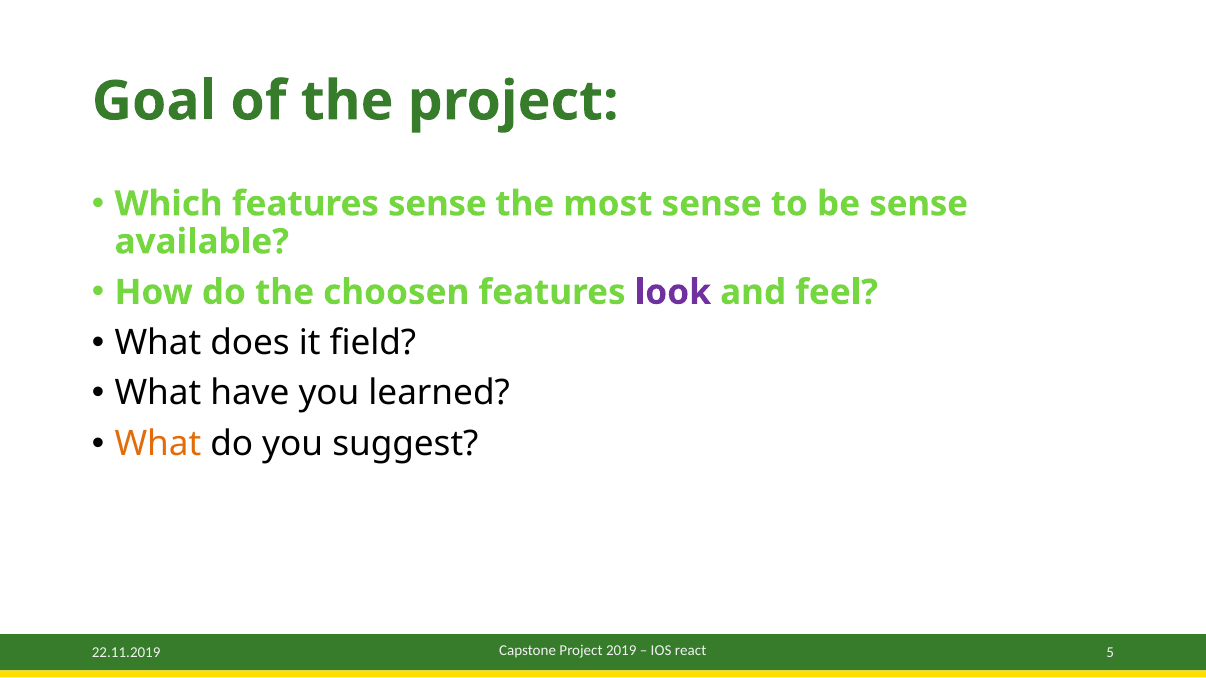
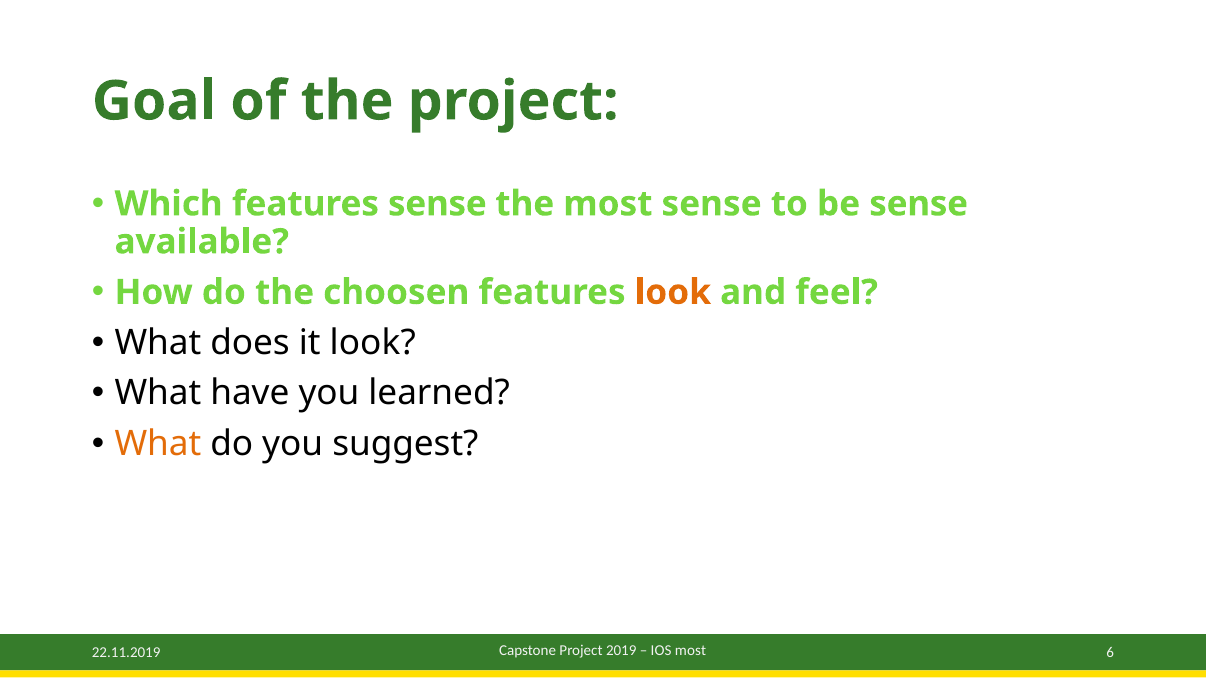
look colour: purple -> orange (673, 292)
it field: field -> look (373, 343)
IOS react: react -> most (691, 651)
5: 5 -> 6 (1110, 653)
